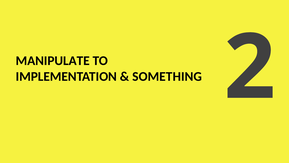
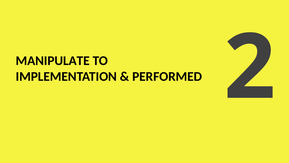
SOMETHING: SOMETHING -> PERFORMED (167, 76)
